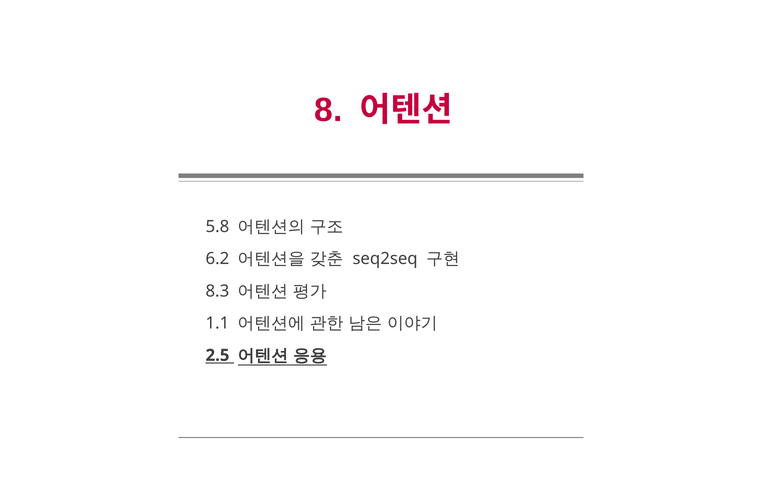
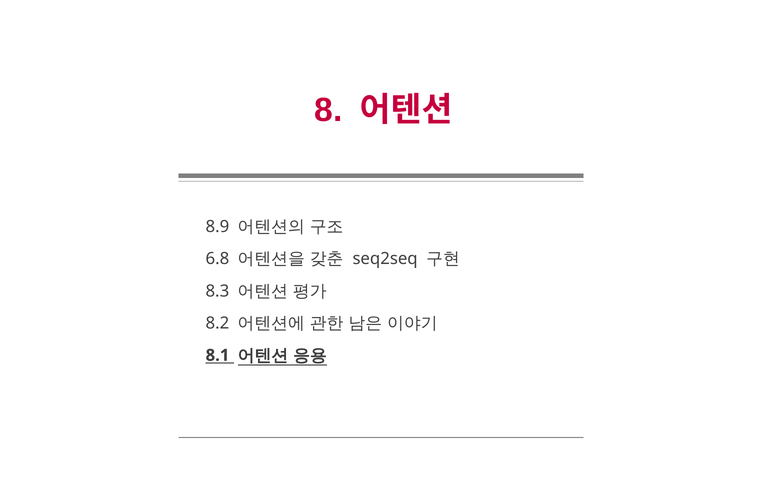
5.8: 5.8 -> 8.9 (217, 227)
6.2: 6.2 -> 6.8 (217, 259)
1.1: 1.1 -> 8.2 (217, 323)
2.5: 2.5 -> 8.1 (218, 356)
